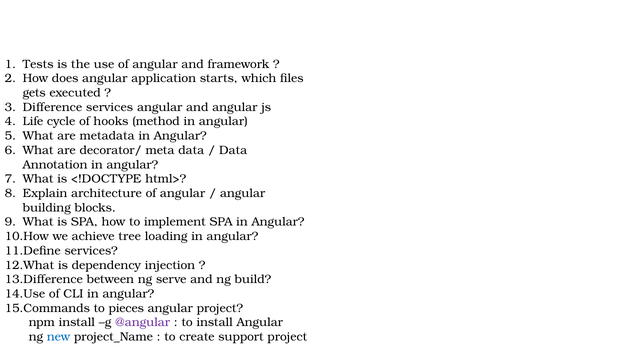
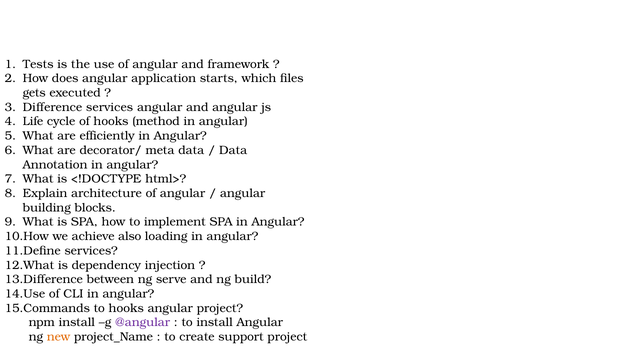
metadata: metadata -> efficiently (107, 136)
tree: tree -> also (130, 236)
to pieces: pieces -> hooks (126, 308)
new colour: blue -> orange (58, 337)
